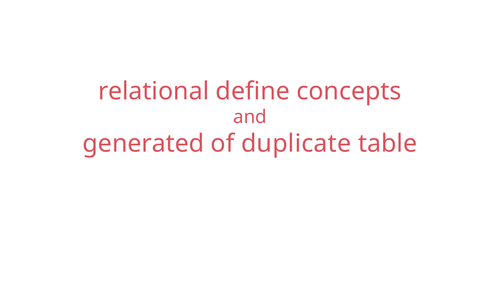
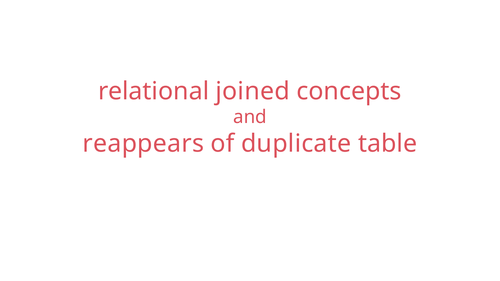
define: define -> joined (253, 91)
generated: generated -> reappears (143, 144)
